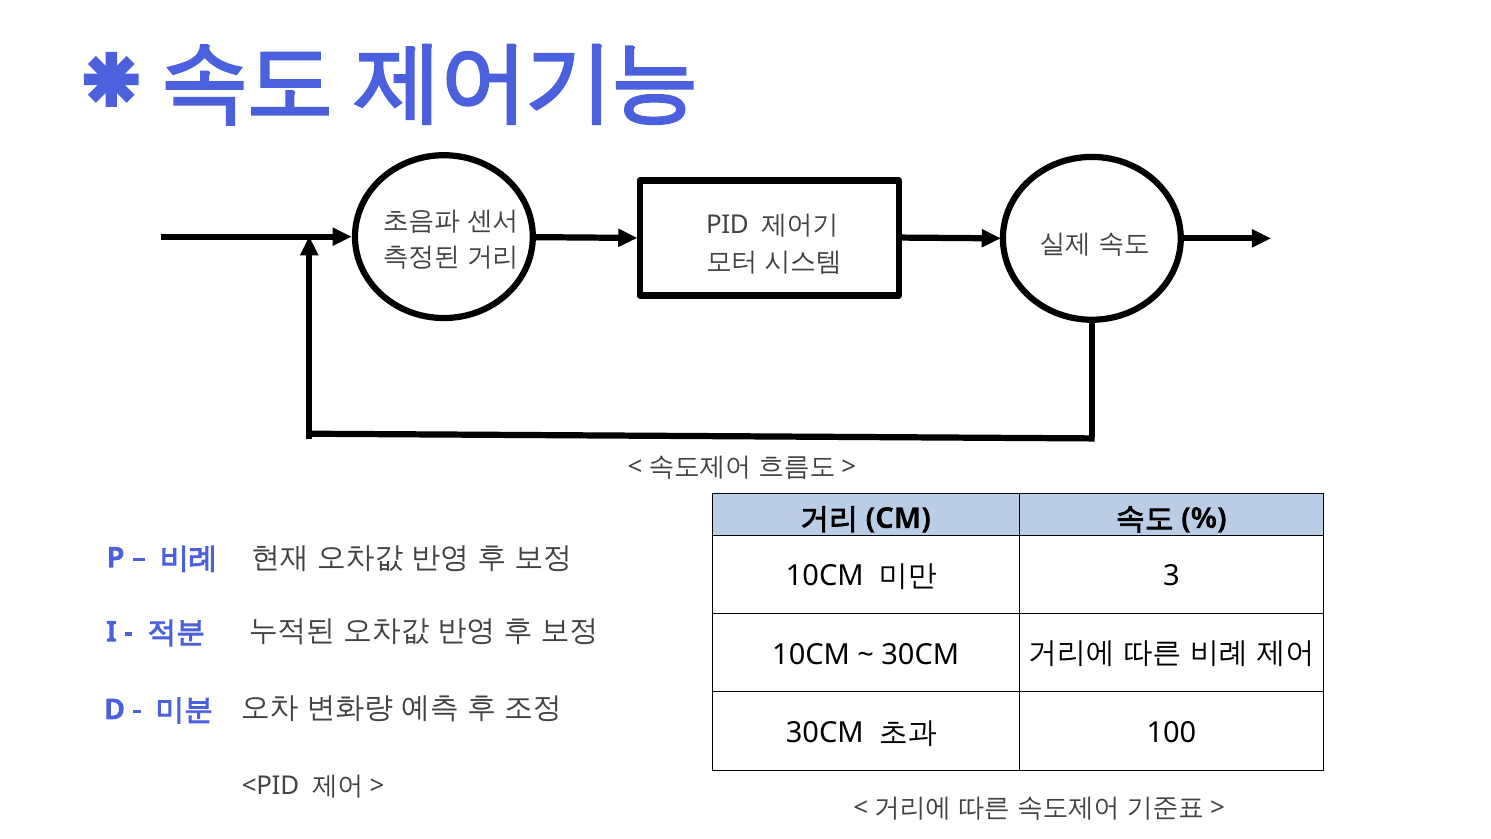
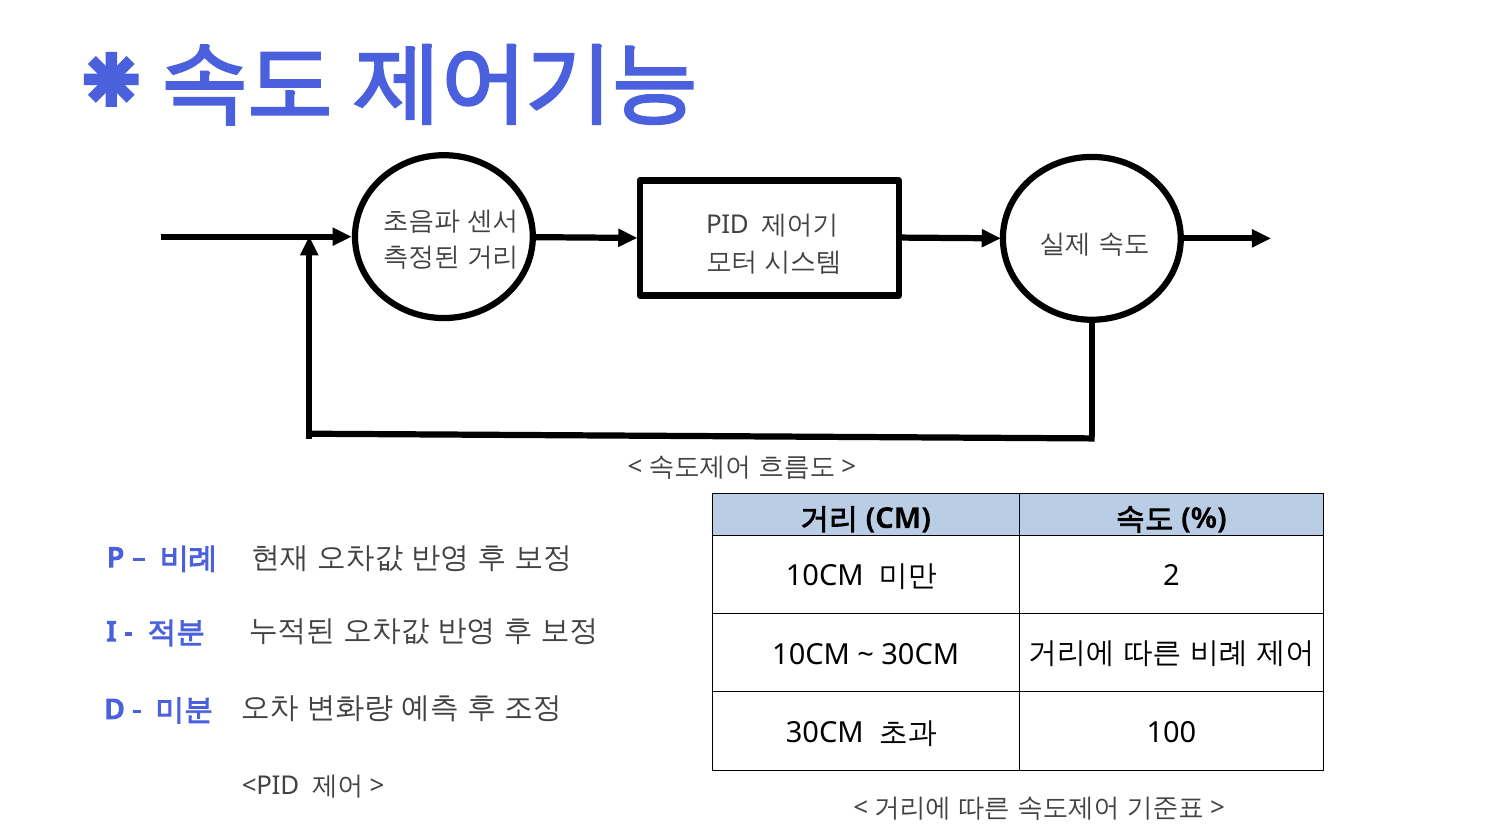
3: 3 -> 2 (1171, 576)
